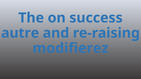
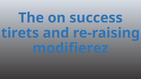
autre: autre -> tirets (20, 33)
